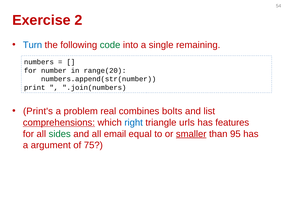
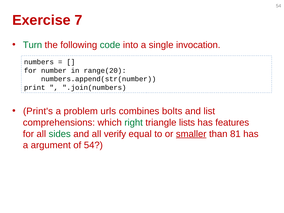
2: 2 -> 7 (78, 20)
Turn colour: blue -> green (32, 45)
remaining: remaining -> invocation (198, 45)
real: real -> urls (108, 111)
comprehensions underline: present -> none (59, 123)
right colour: blue -> green (134, 123)
urls: urls -> lists (187, 123)
email: email -> verify (115, 134)
95: 95 -> 81 (235, 134)
of 75: 75 -> 54 (93, 145)
